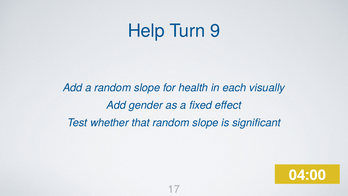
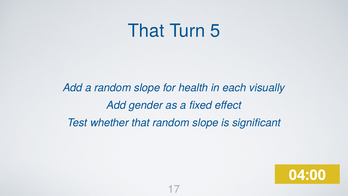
Help: Help -> That (146, 31)
9: 9 -> 5 (215, 31)
